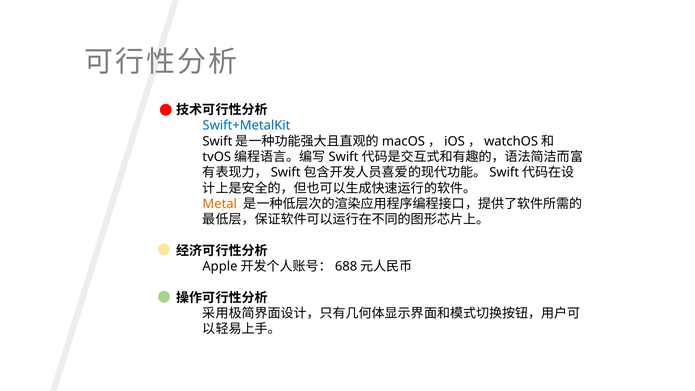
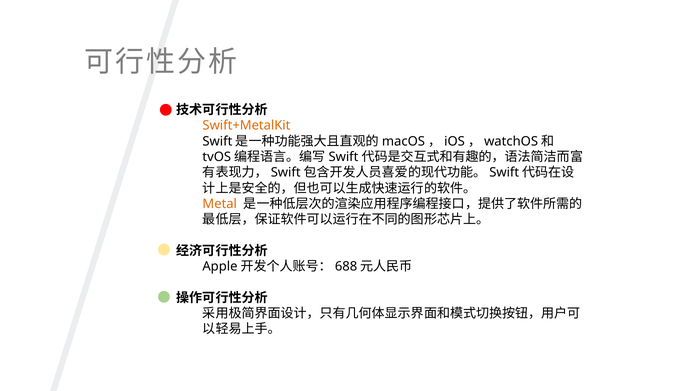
Swift+MetalKit colour: blue -> orange (246, 126)
